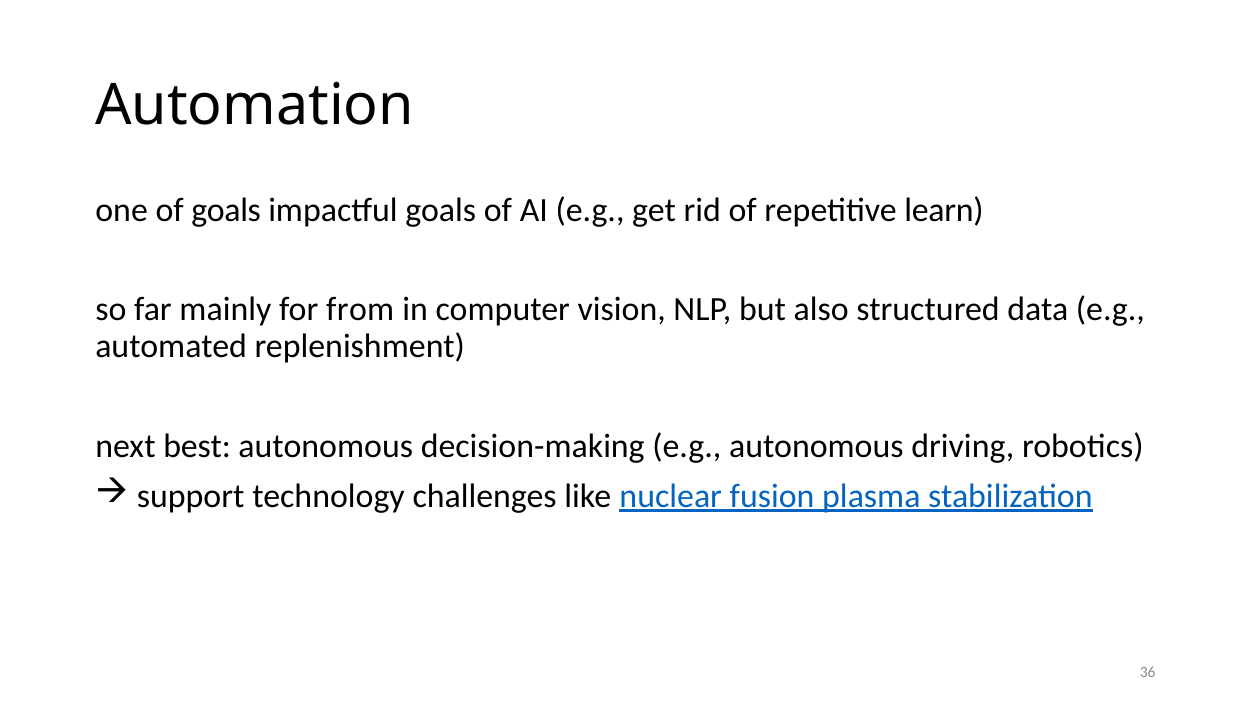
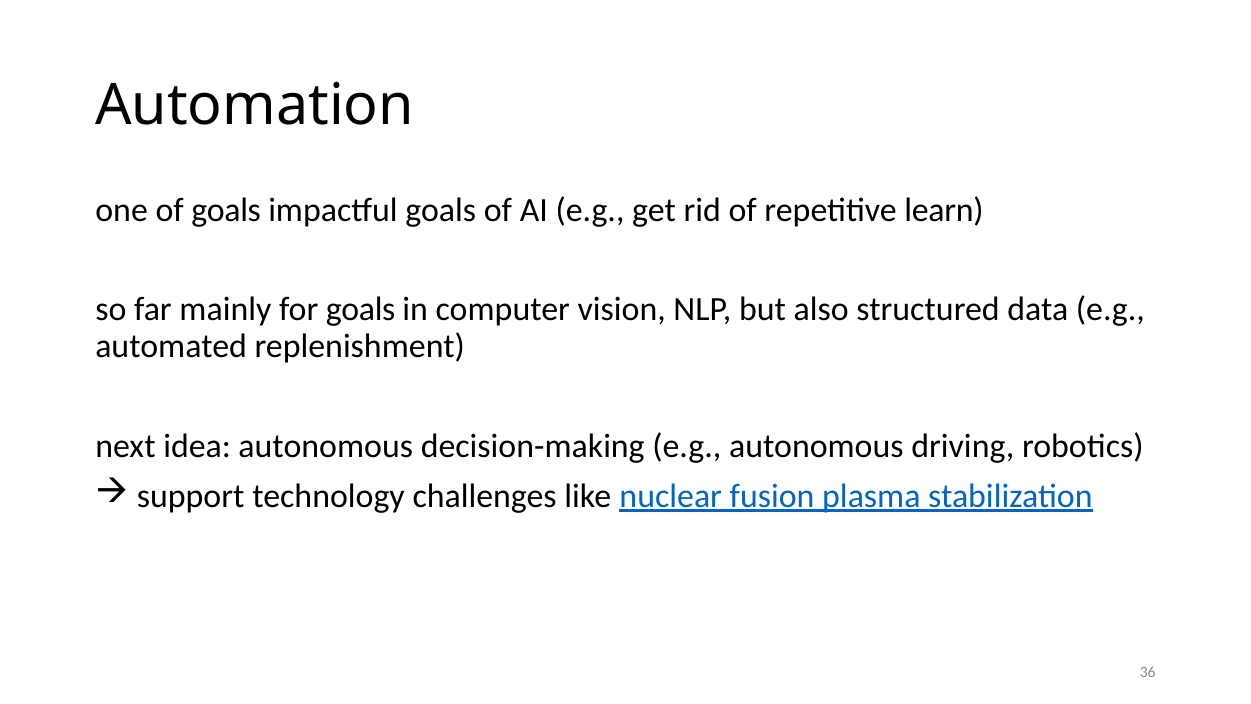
for from: from -> goals (361, 310)
best: best -> idea (197, 446)
